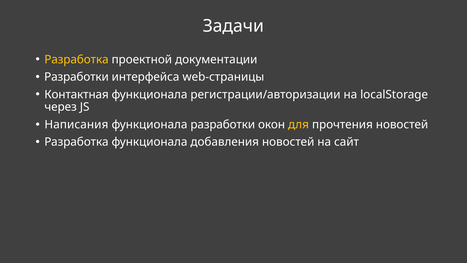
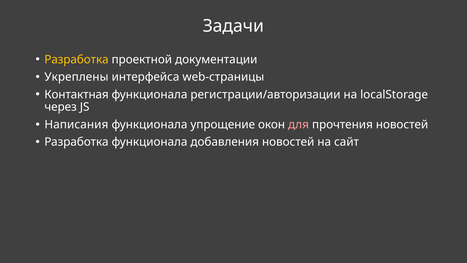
Разработки: Разработки -> Укреплены (76, 77)
функционала разработки: разработки -> упрощение (223, 124)
для colour: yellow -> pink (299, 124)
